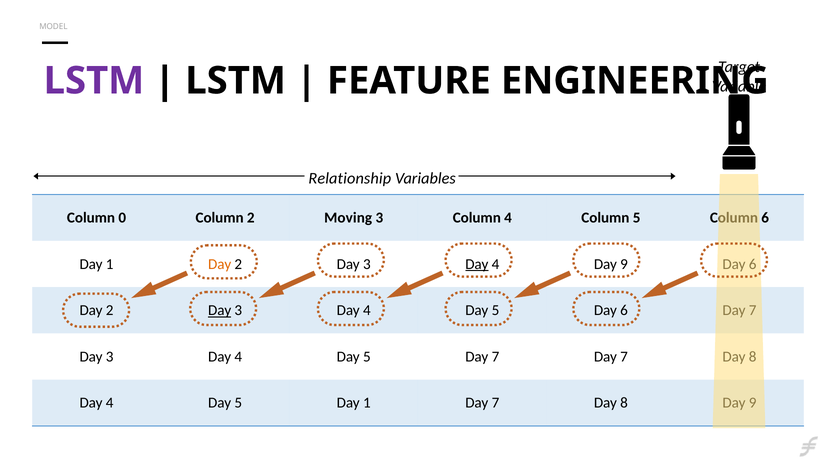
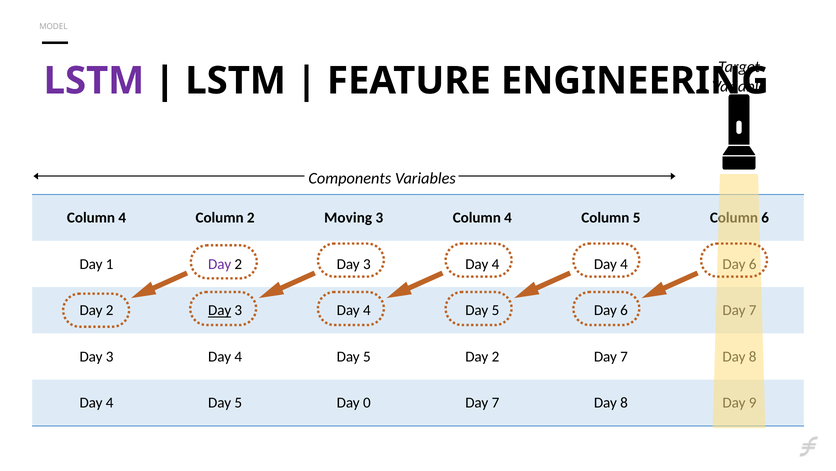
Relationship: Relationship -> Components (350, 178)
0: 0 -> 4 (122, 217)
Day colour: orange -> purple (220, 264)
Day underline: present -> none (477, 264)
4 Day 9: 9 -> 4 (624, 264)
5 Day 7: 7 -> 2 (495, 356)
5 Day 1: 1 -> 0 (367, 402)
